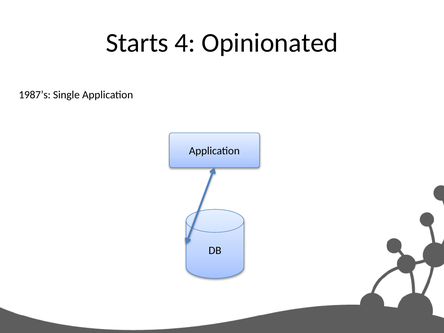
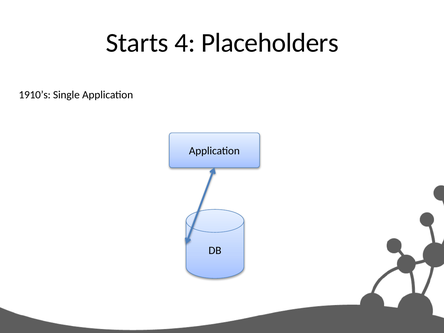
Opinionated: Opinionated -> Placeholders (270, 43)
1987’s: 1987’s -> 1910’s (35, 95)
